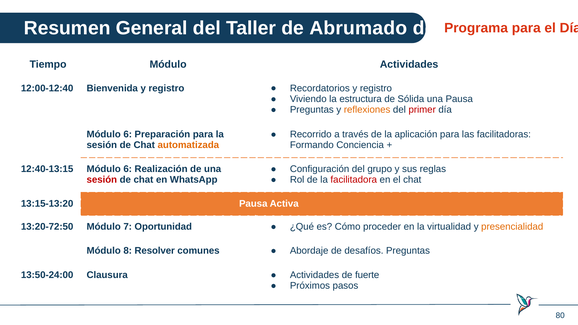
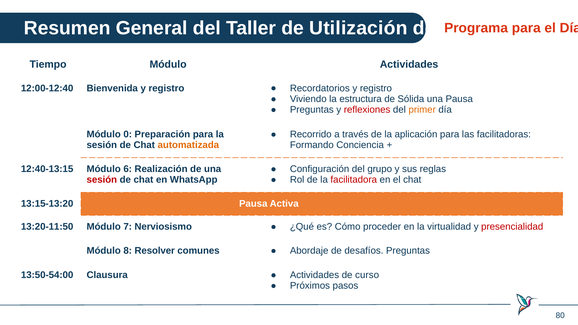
Abrumado: Abrumado -> Utilización (358, 28)
reflexiones colour: orange -> red (367, 110)
primer colour: red -> orange (422, 110)
6: 6 -> 0 (128, 134)
13:20-72:50: 13:20-72:50 -> 13:20-11:50 (47, 227)
Oportunidad: Oportunidad -> Nerviosismo (163, 227)
presencialidad colour: orange -> red (512, 227)
13:50-24:00: 13:50-24:00 -> 13:50-54:00 (47, 275)
fuerte: fuerte -> curso (367, 275)
